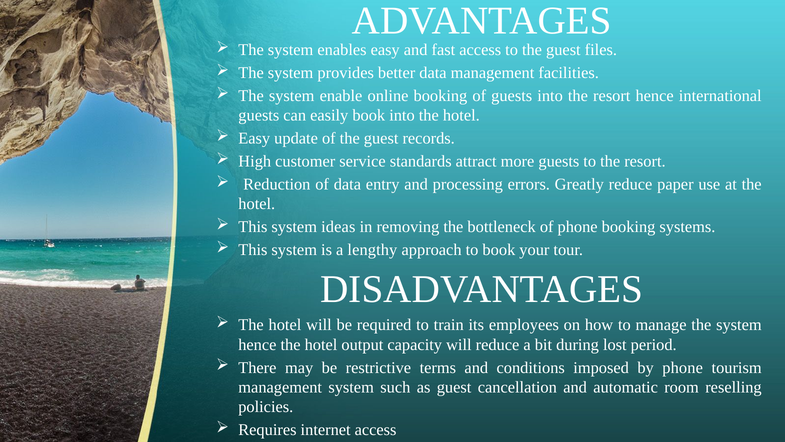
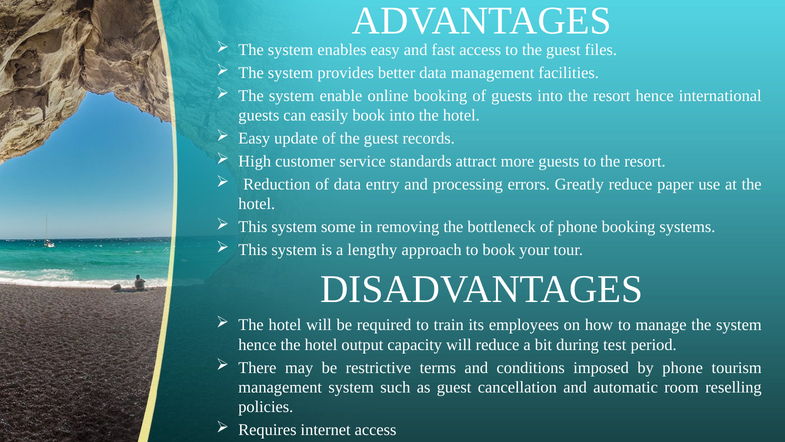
ideas: ideas -> some (338, 227)
lost: lost -> test (615, 344)
